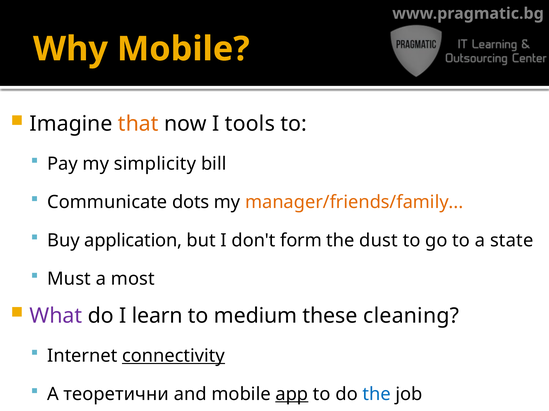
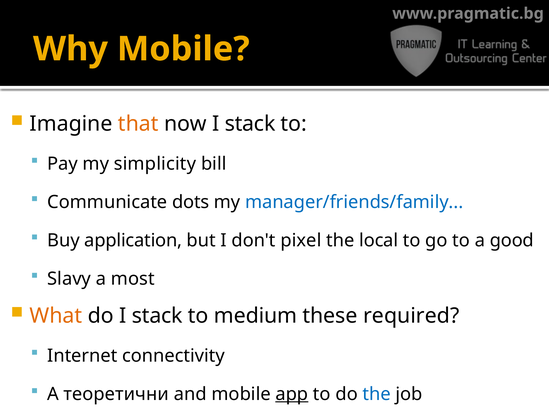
now I tools: tools -> stack (250, 124)
manager/friends/family colour: orange -> blue (354, 203)
form: form -> pixel (301, 241)
dust: dust -> local (379, 241)
state: state -> good (512, 241)
Must: Must -> Slavy (69, 279)
What colour: purple -> orange (56, 316)
do I learn: learn -> stack (157, 316)
cleaning: cleaning -> required (411, 316)
connectivity underline: present -> none (174, 356)
